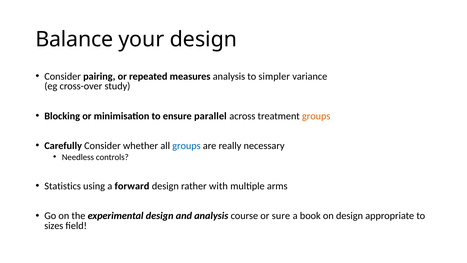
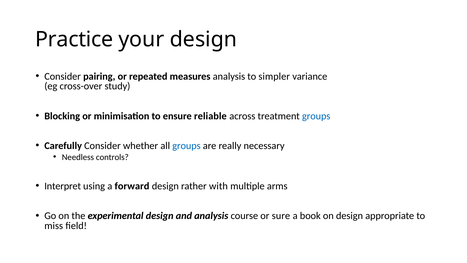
Balance: Balance -> Practice (74, 39)
parallel: parallel -> reliable (210, 116)
groups colour: orange -> blue (316, 116)
Statistics: Statistics -> Interpret (63, 186)
sizes: sizes -> miss (54, 226)
